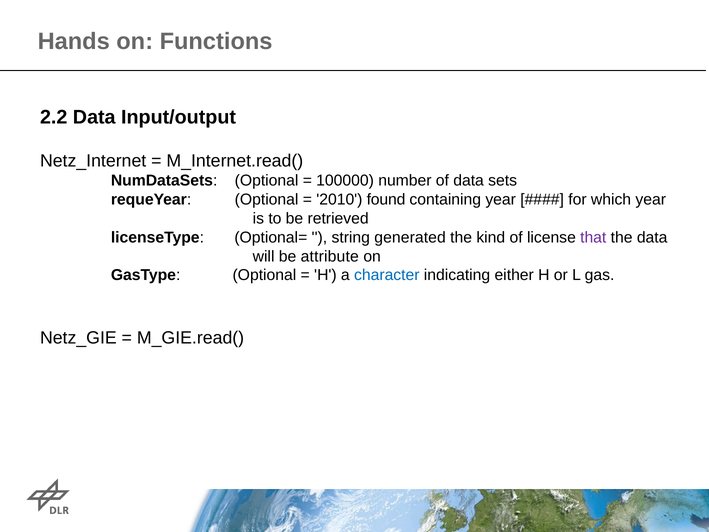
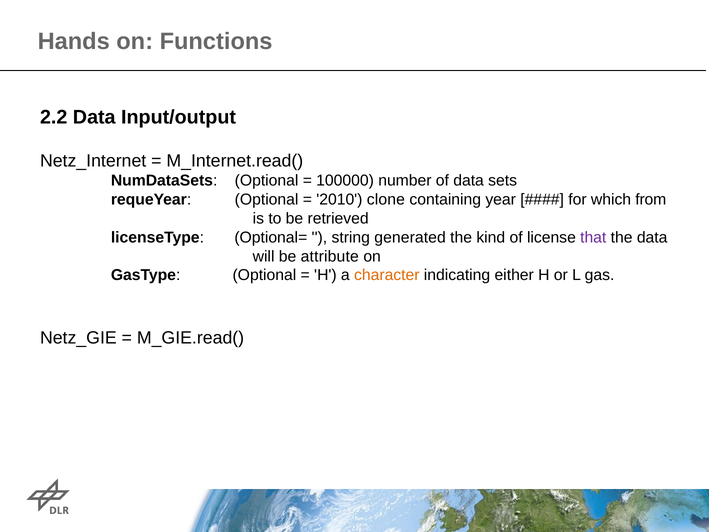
found: found -> clone (386, 200)
which year: year -> from (651, 200)
character colour: blue -> orange (387, 275)
